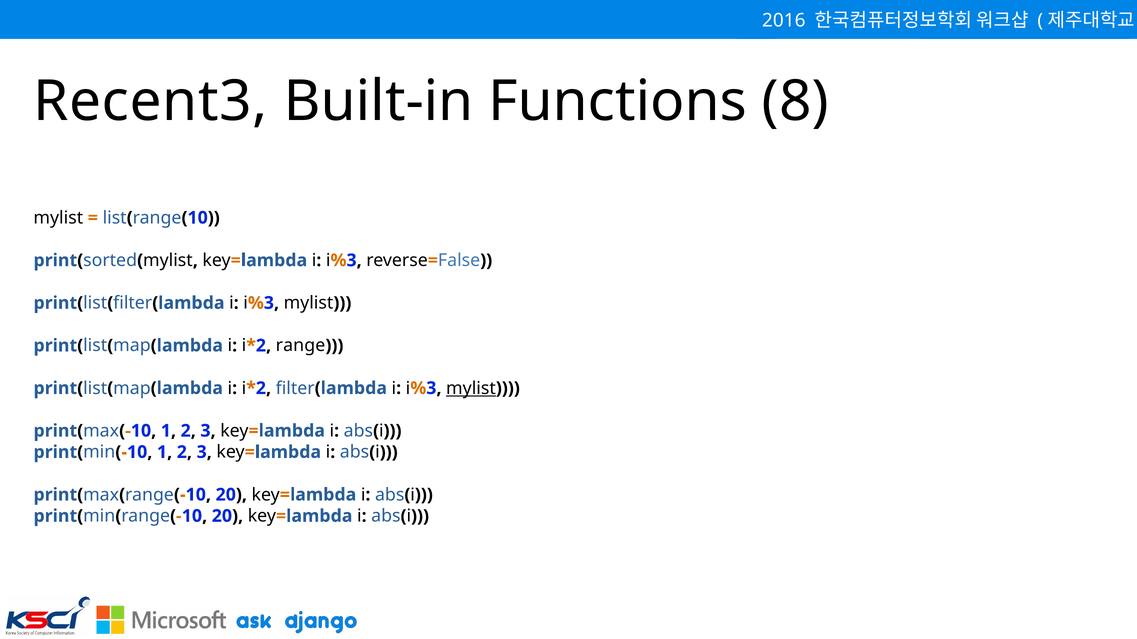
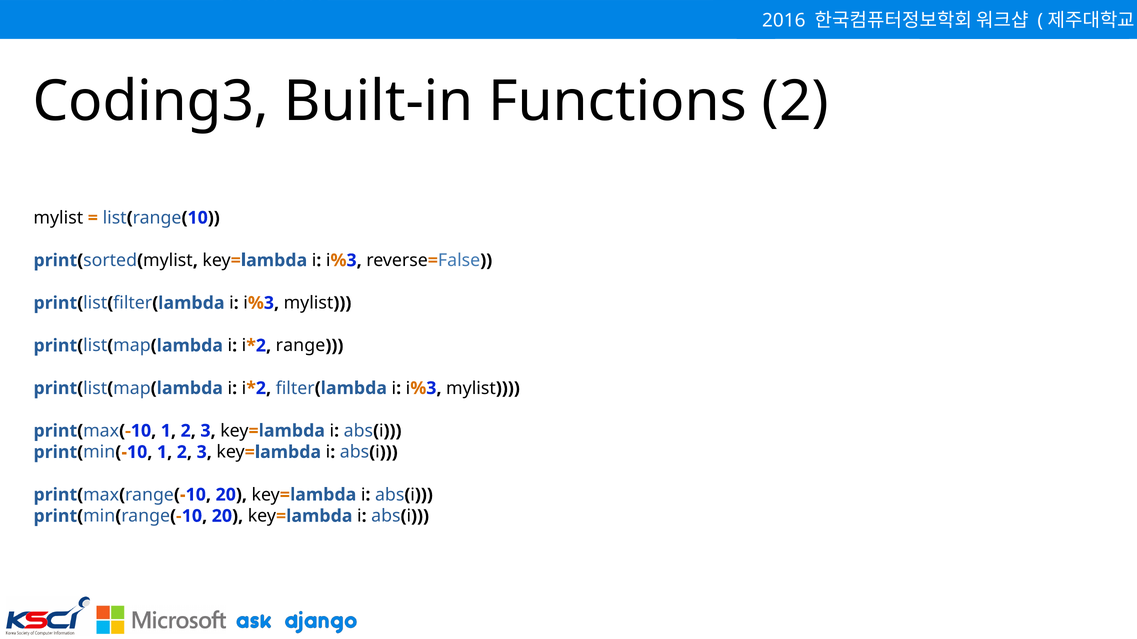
Recent3: Recent3 -> Coding3 (151, 102)
Functions 8: 8 -> 2 (795, 102)
mylist underline: present -> none (471, 389)
